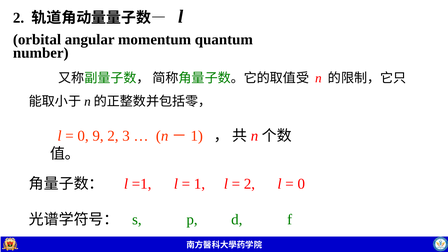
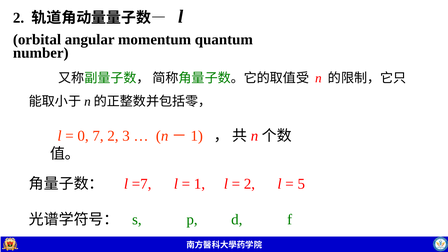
9: 9 -> 7 (98, 136)
=1: =1 -> =7 (142, 184)
0: 0 -> 5 (301, 184)
